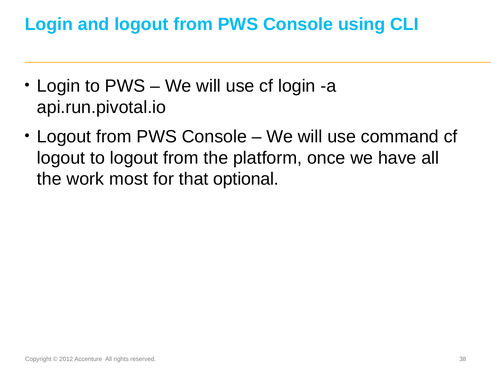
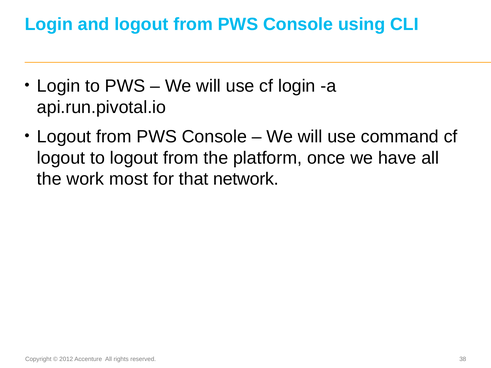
optional: optional -> network (246, 179)
